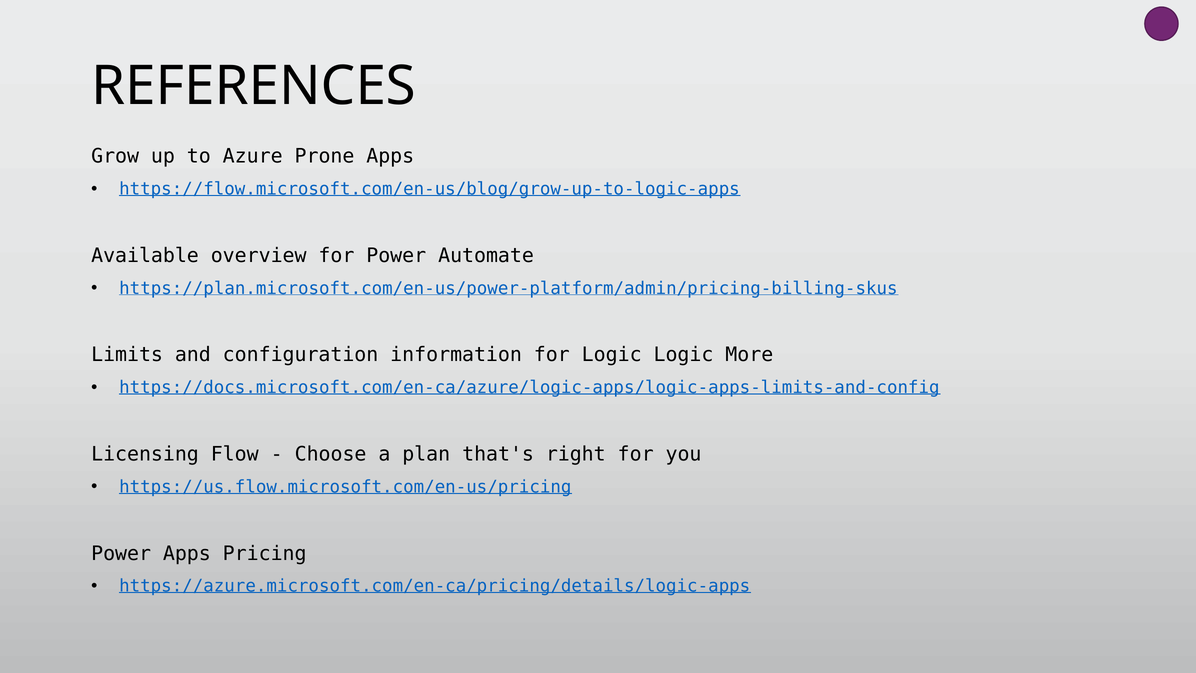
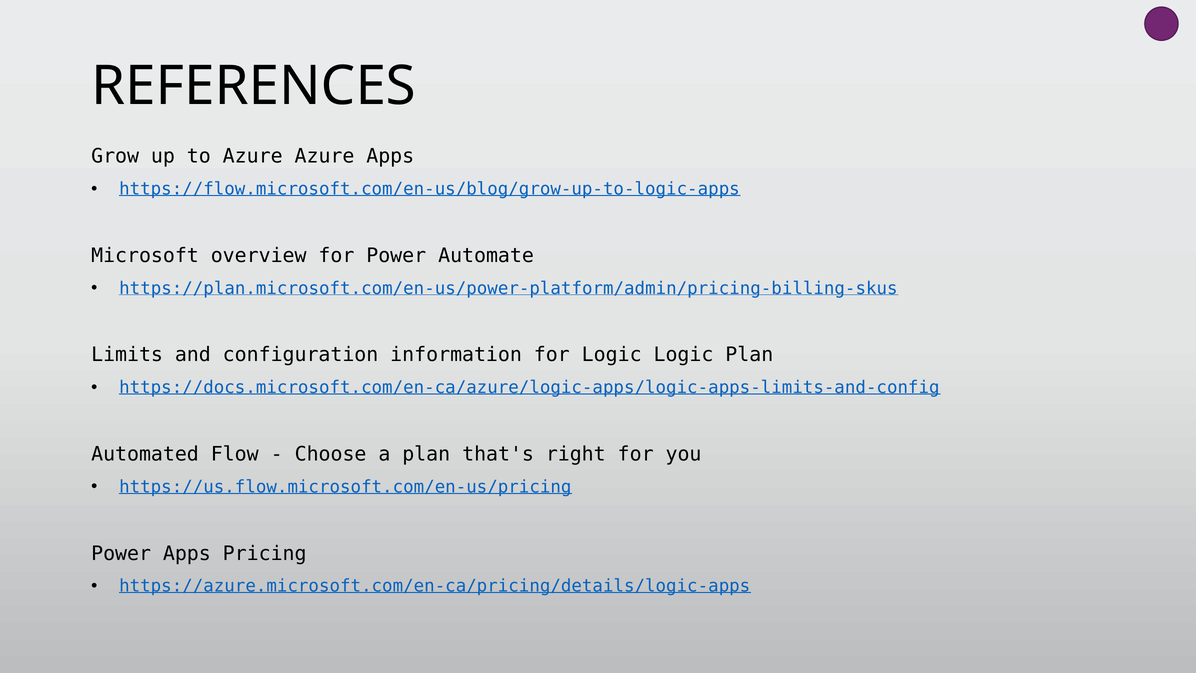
Azure Prone: Prone -> Azure (325, 156)
Available: Available -> Microsoft (145, 255)
Logic More: More -> Plan (749, 355)
Licensing: Licensing -> Automated (145, 454)
